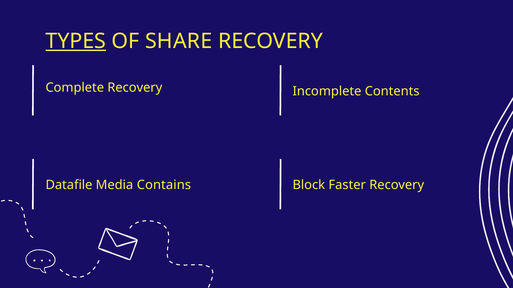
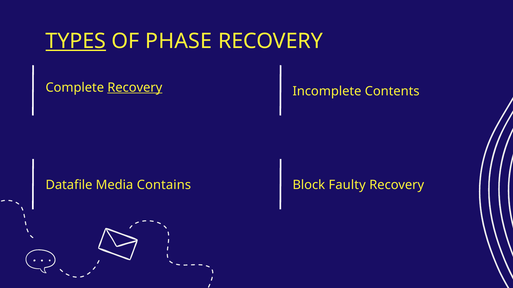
SHARE: SHARE -> PHASE (179, 41)
Recovery underline: none -> present (135, 88)
Faster: Faster -> Faulty (347, 185)
